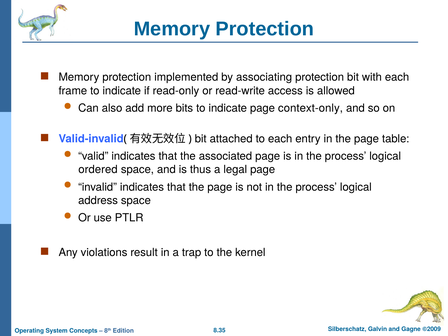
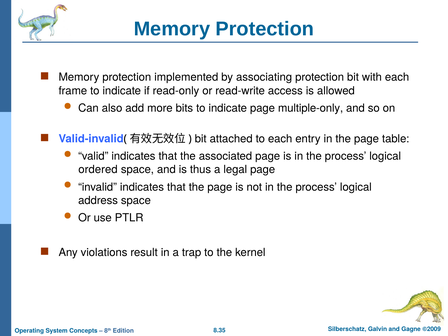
context-only: context-only -> multiple-only (311, 108)
